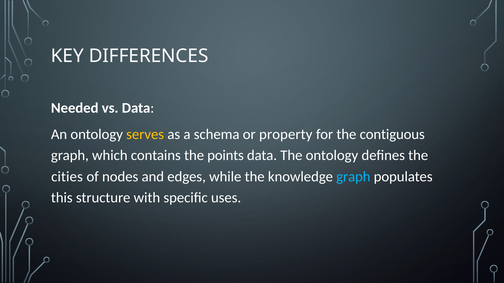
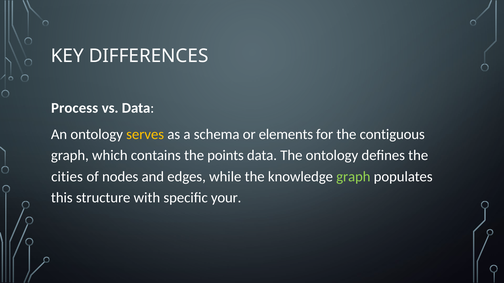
Needed: Needed -> Process (75, 108)
property: property -> elements (286, 135)
graph colour: light blue -> light green (353, 177)
uses: uses -> your (226, 198)
